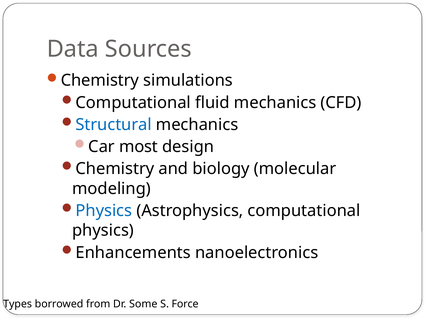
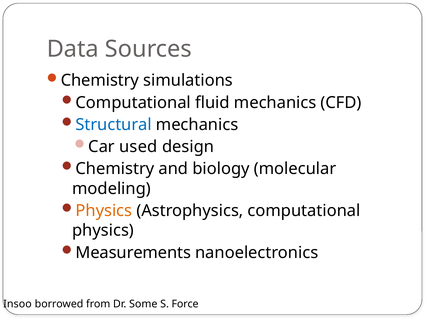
most: most -> used (138, 147)
Physics colour: blue -> orange (104, 210)
Enhancements: Enhancements -> Measurements (133, 252)
Types: Types -> Insoo (17, 304)
